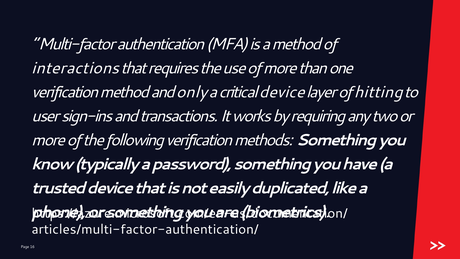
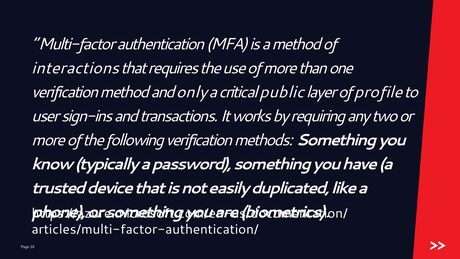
critical device: device -> public (282, 92)
hitting: hitting -> profile (378, 92)
